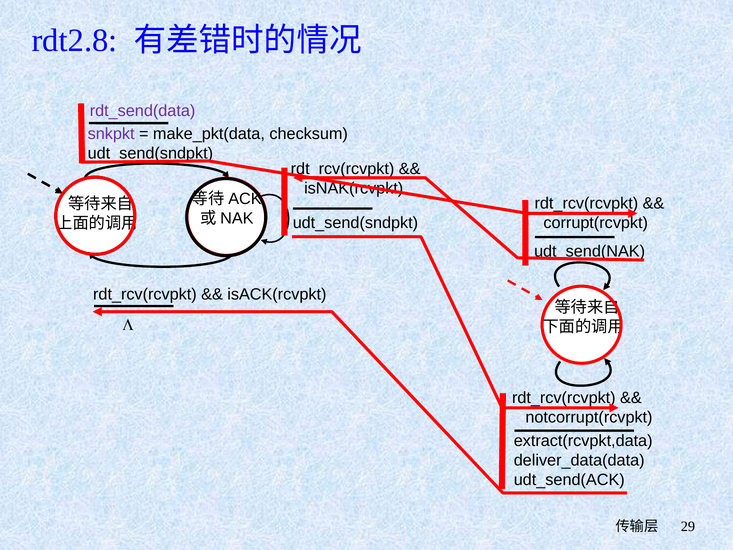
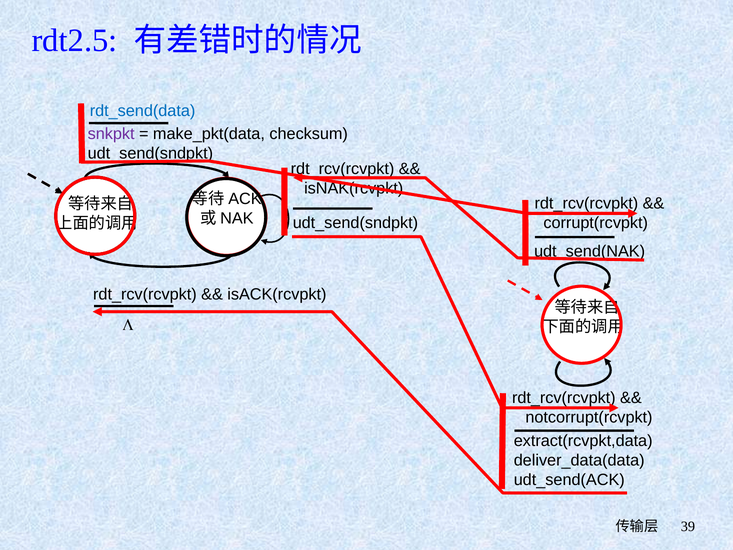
rdt2.8: rdt2.8 -> rdt2.5 (75, 41)
rdt_send(data colour: purple -> blue (143, 111)
29: 29 -> 39 (688, 526)
